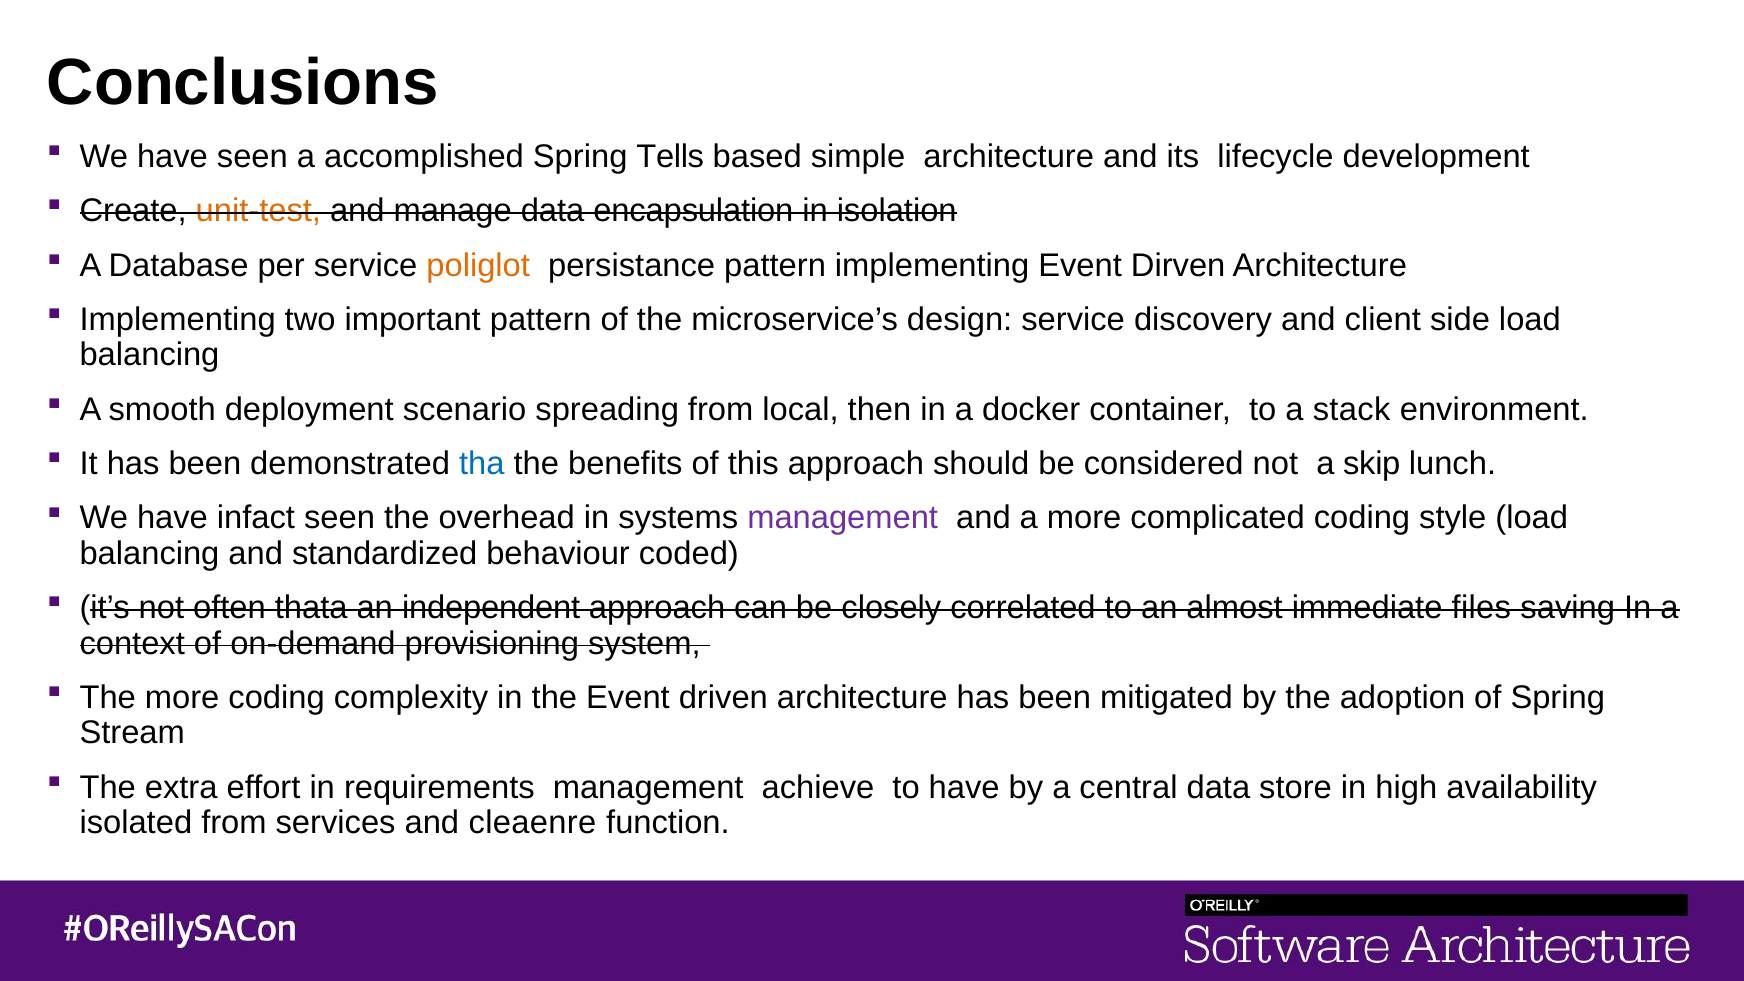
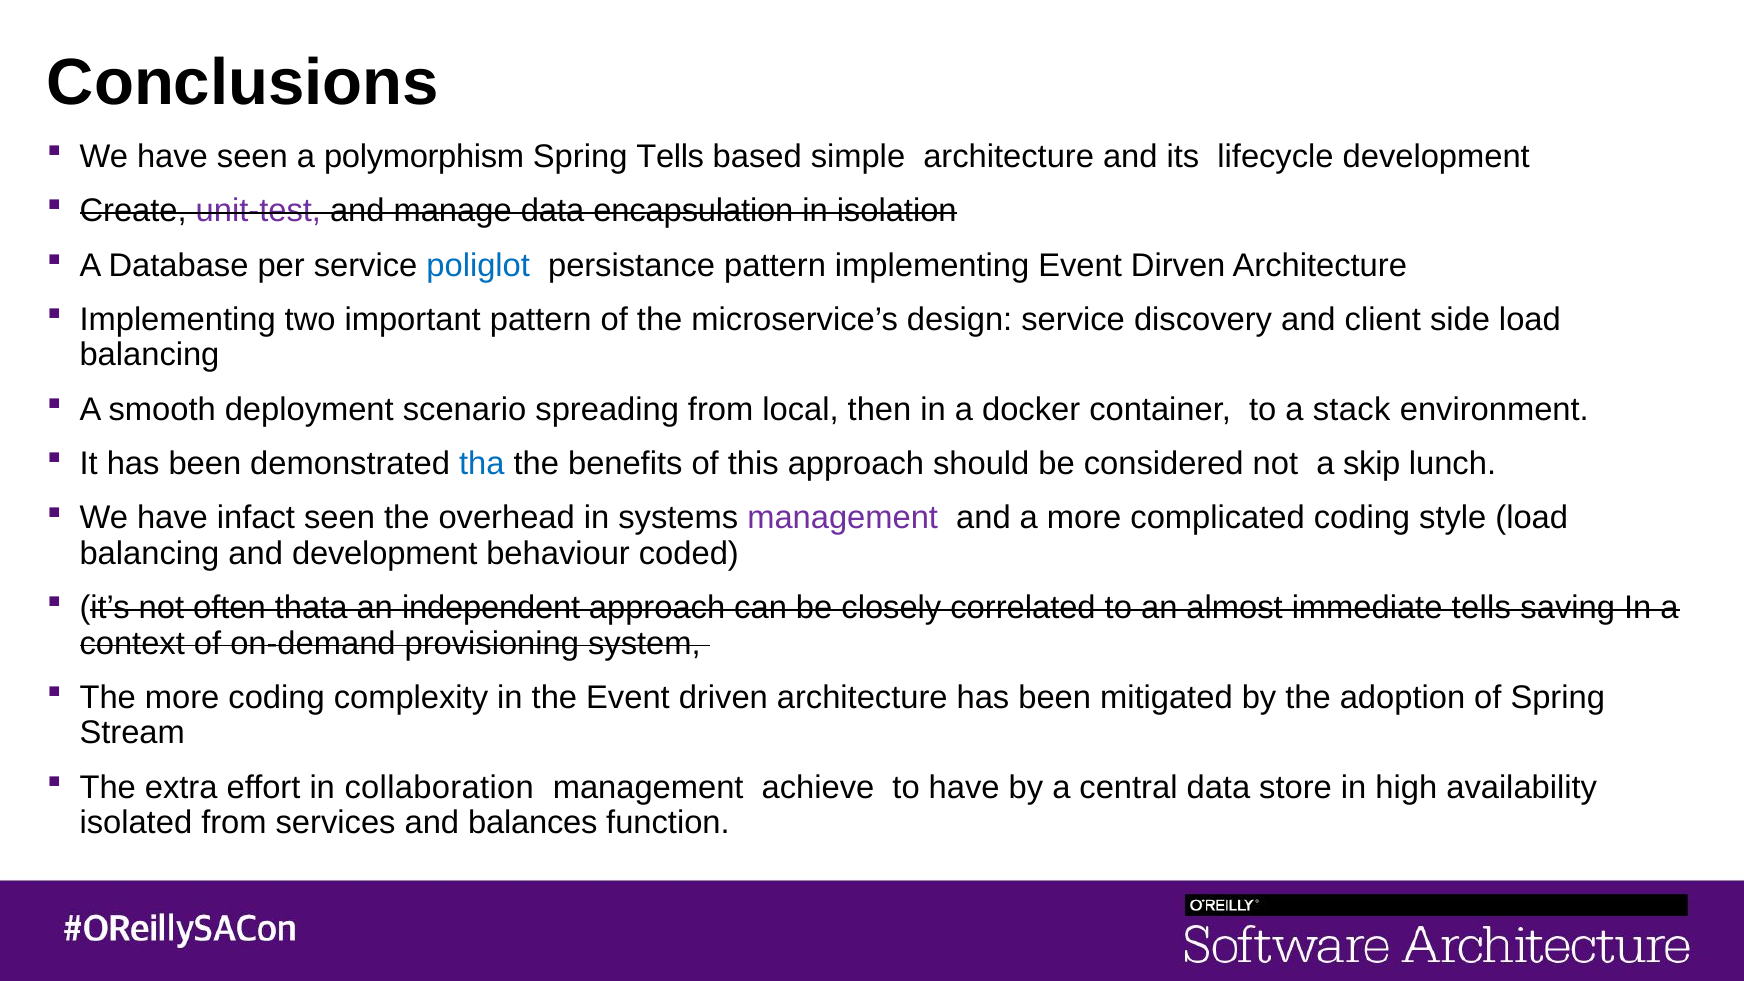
accomplished: accomplished -> polymorphism (424, 156)
unit-test colour: orange -> purple (258, 211)
poliglot colour: orange -> blue (478, 265)
and standardized: standardized -> development (385, 554)
immediate files: files -> tells (1481, 608)
requirements: requirements -> collaboration (439, 787)
cleaenre: cleaenre -> balances (533, 823)
